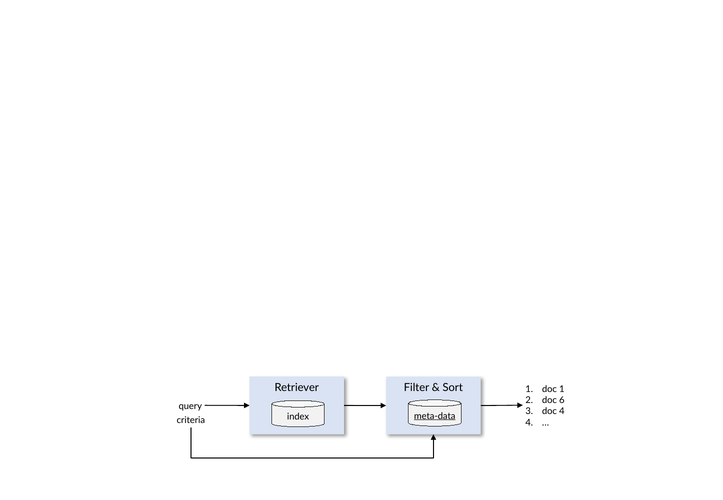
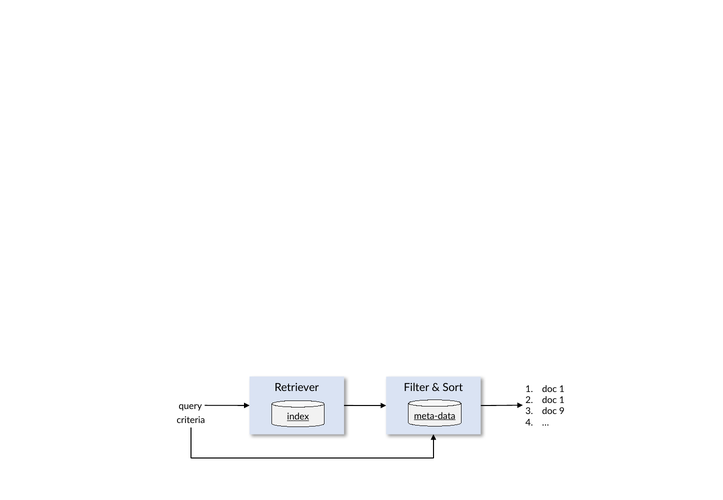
2 doc 6: 6 -> 1 (562, 401)
doc 4: 4 -> 9 (562, 412)
index underline: none -> present (298, 417)
